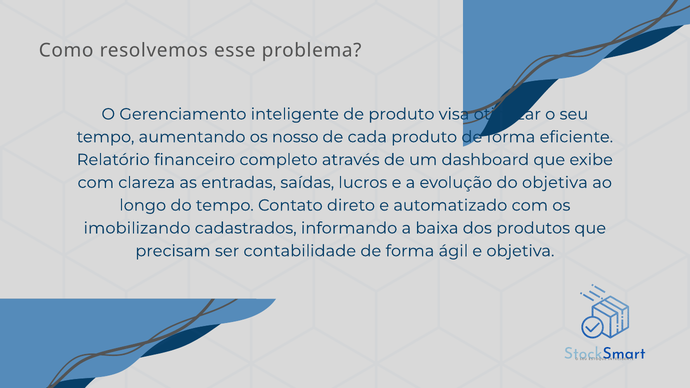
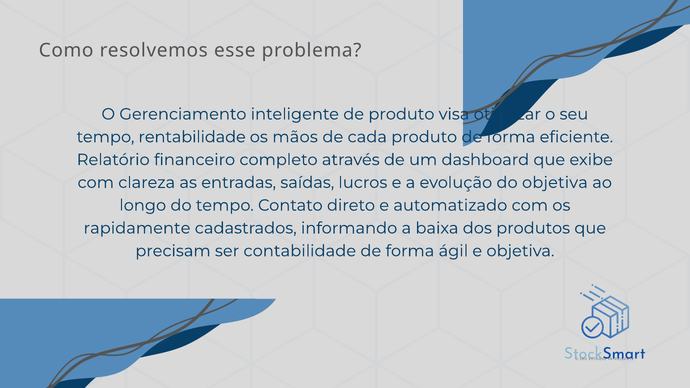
aumentando: aumentando -> rentabilidade (192, 137)
nosso: nosso -> mãos (295, 137)
imobilizando: imobilizando -> rapidamente (137, 228)
